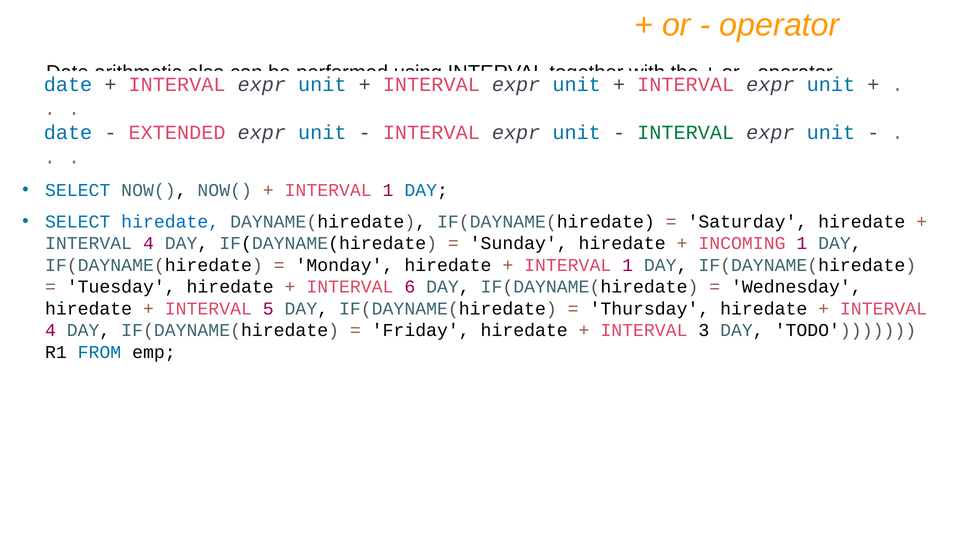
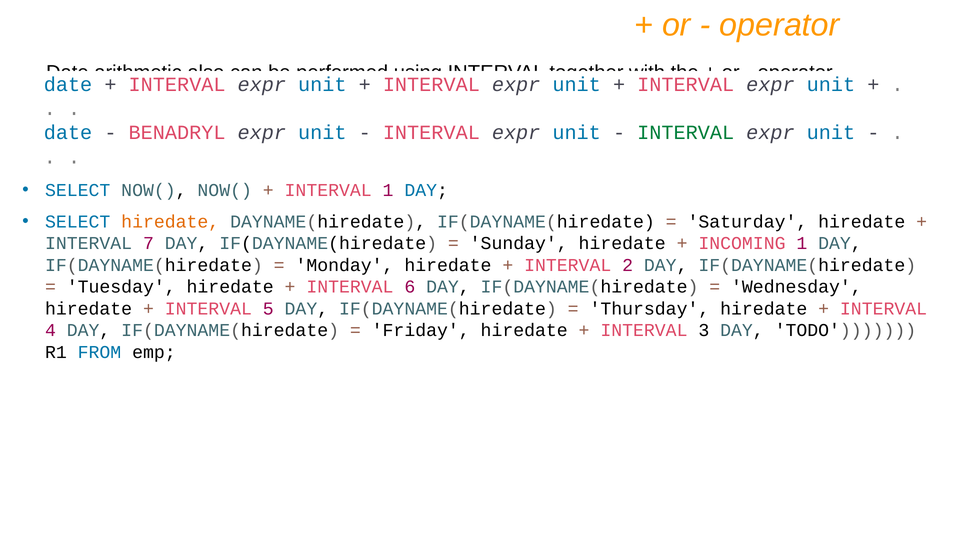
EXTENDED: EXTENDED -> BENADRYL (177, 133)
hiredate colour: blue -> orange (170, 222)
4: 4 -> 7 (148, 244)
1: 1 -> 2 (628, 265)
